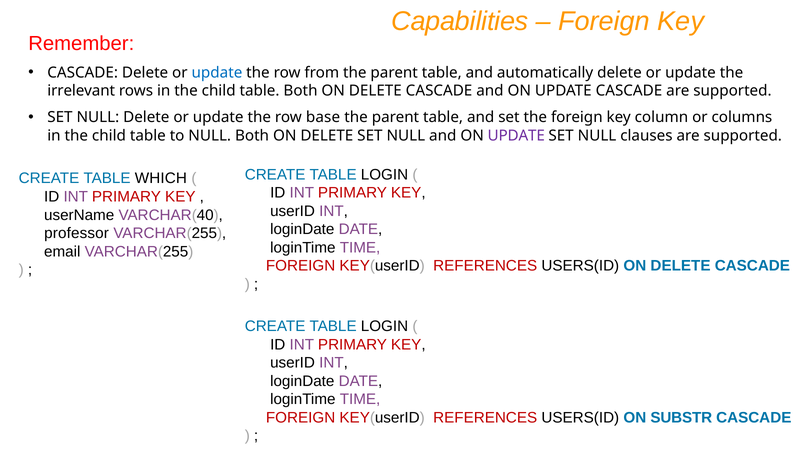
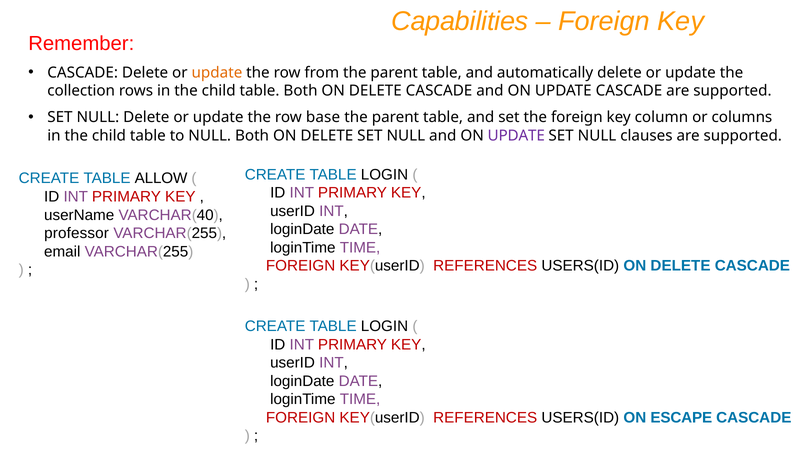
update colour: blue -> orange (217, 73)
irrelevant: irrelevant -> collection (81, 91)
WHICH: WHICH -> ALLOW (161, 178)
SUBSTR: SUBSTR -> ESCAPE (681, 417)
